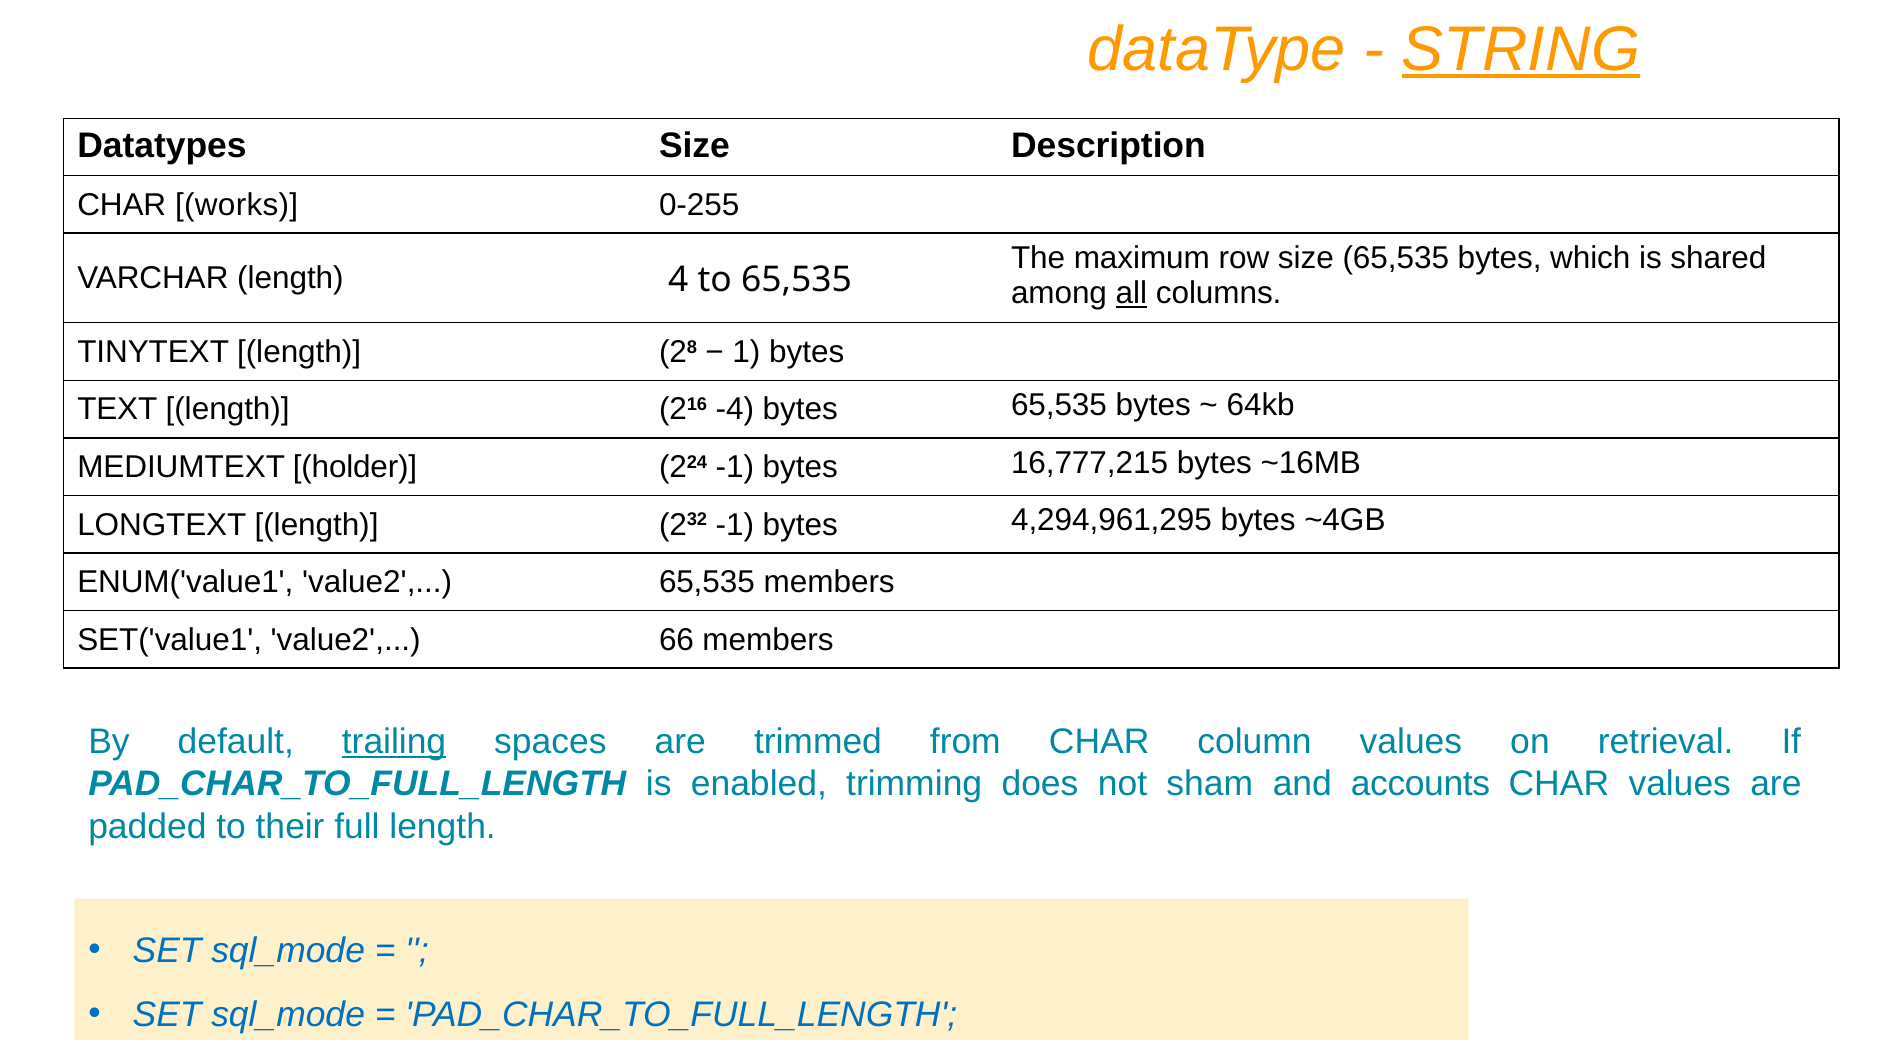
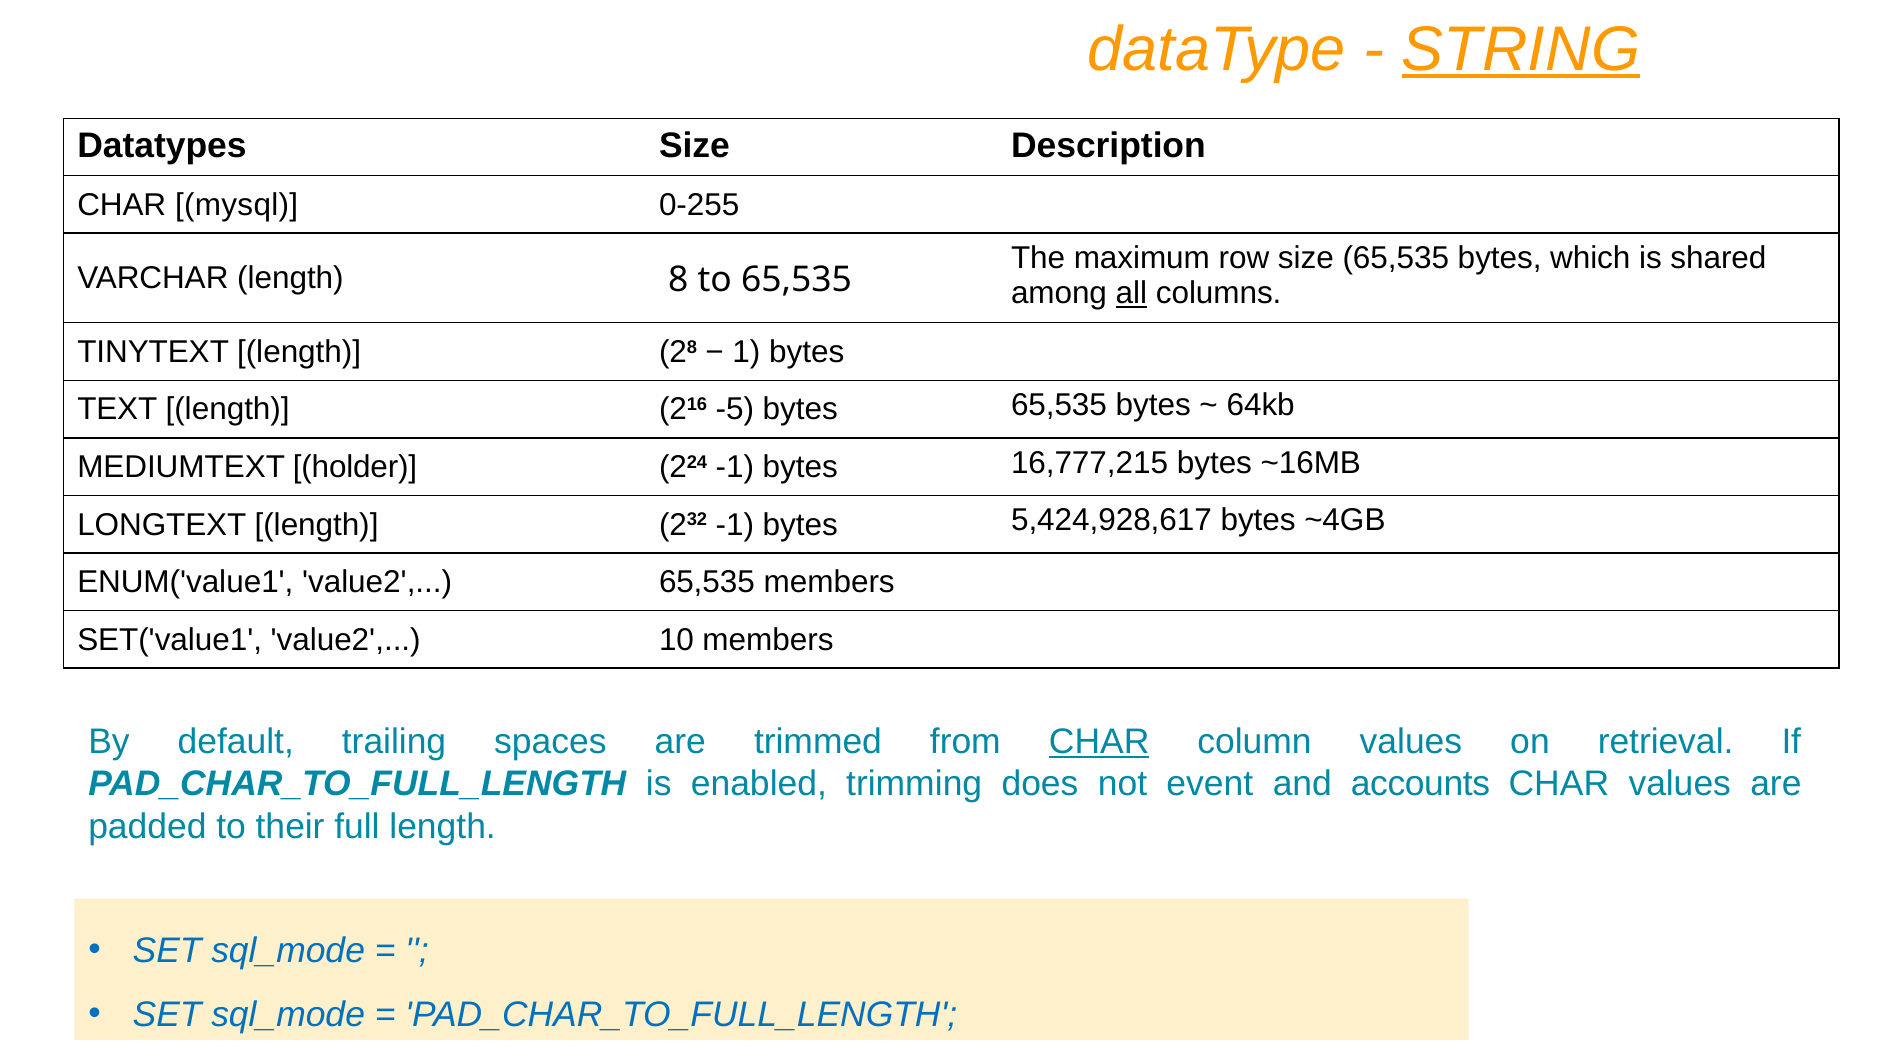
works: works -> mysql (237, 205)
4: 4 -> 8 (678, 280)
-4: -4 -> -5 (735, 409)
4,294,961,295: 4,294,961,295 -> 5,424,928,617 (1111, 520)
66: 66 -> 10 (676, 639)
trailing underline: present -> none (394, 741)
CHAR underline: none -> present (1099, 741)
sham: sham -> event (1210, 784)
